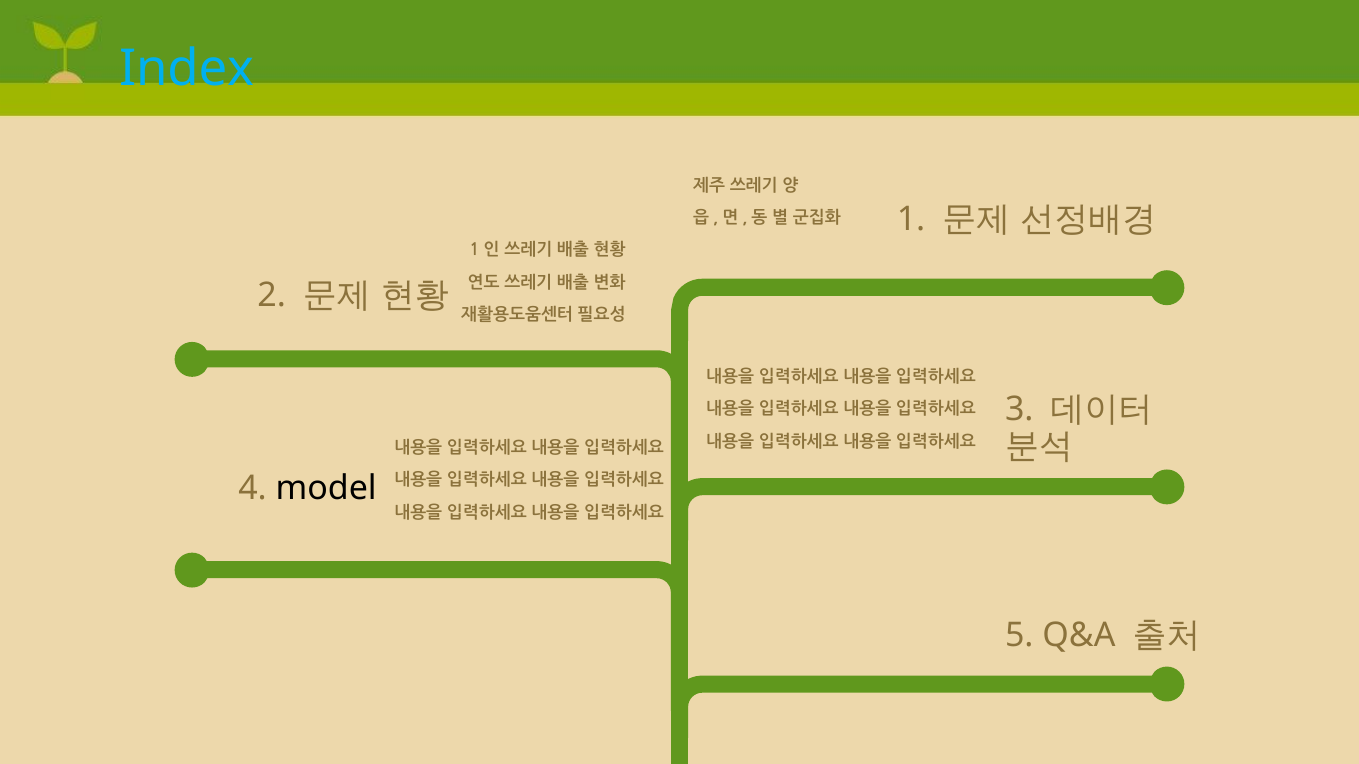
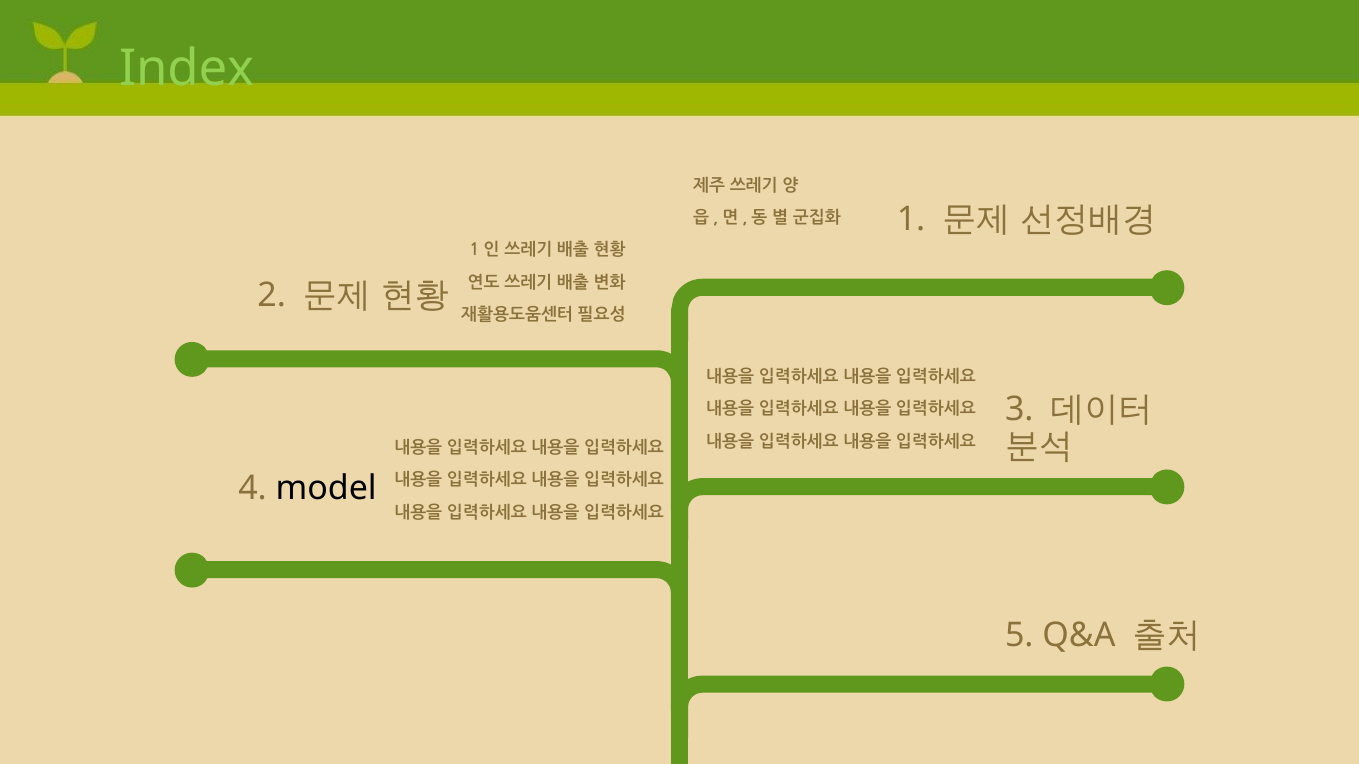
Index colour: light blue -> light green (187, 68)
